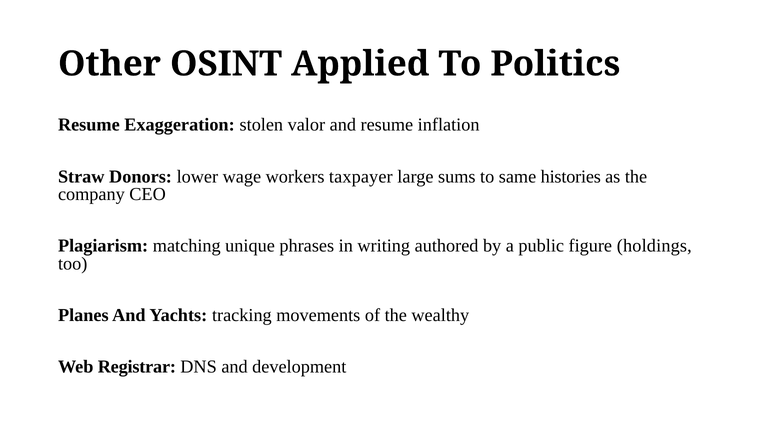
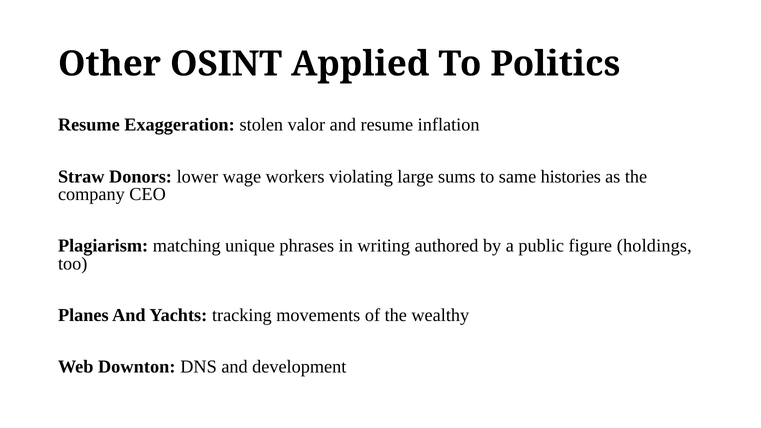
taxpayer: taxpayer -> violating (361, 177)
Registrar: Registrar -> Downton (137, 367)
